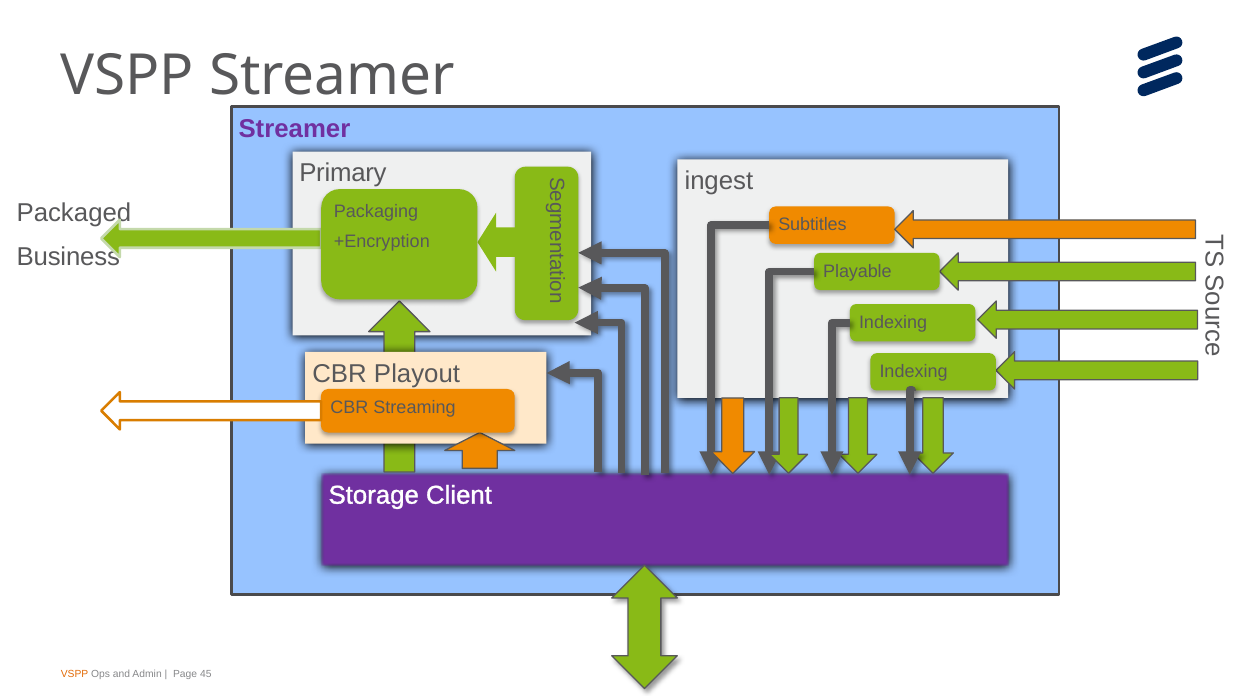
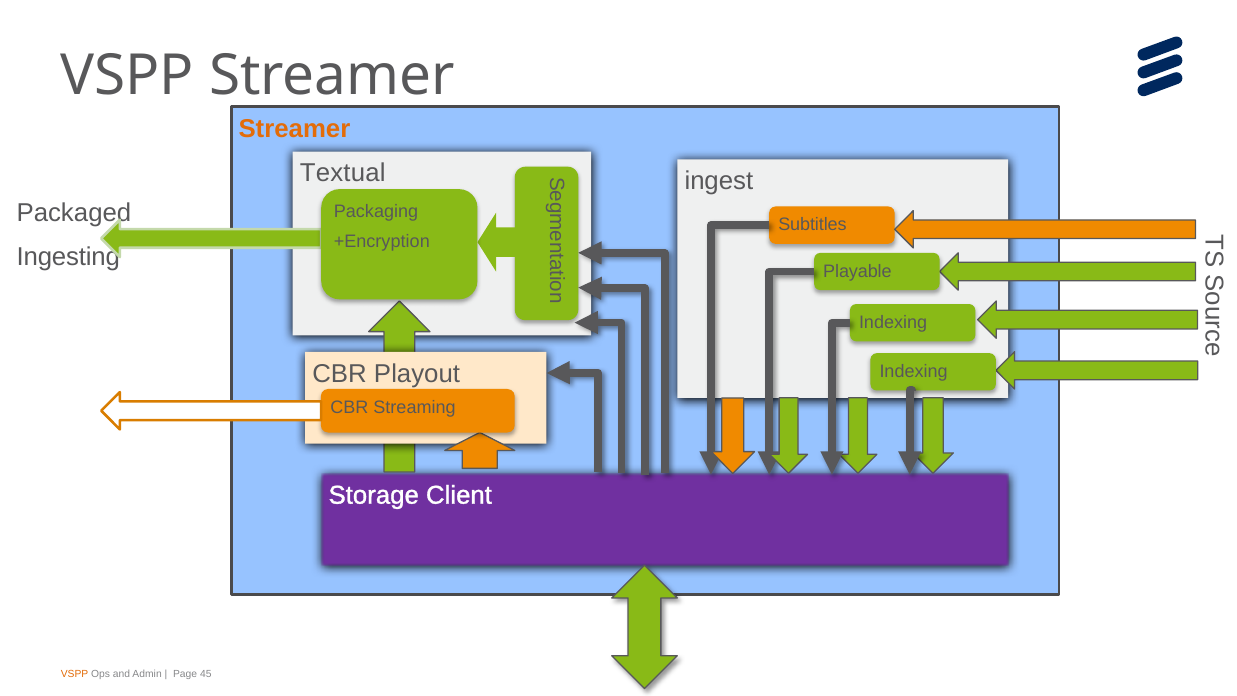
Streamer colour: purple -> orange (294, 128)
Primary: Primary -> Textual (343, 173)
Business: Business -> Ingesting (68, 257)
